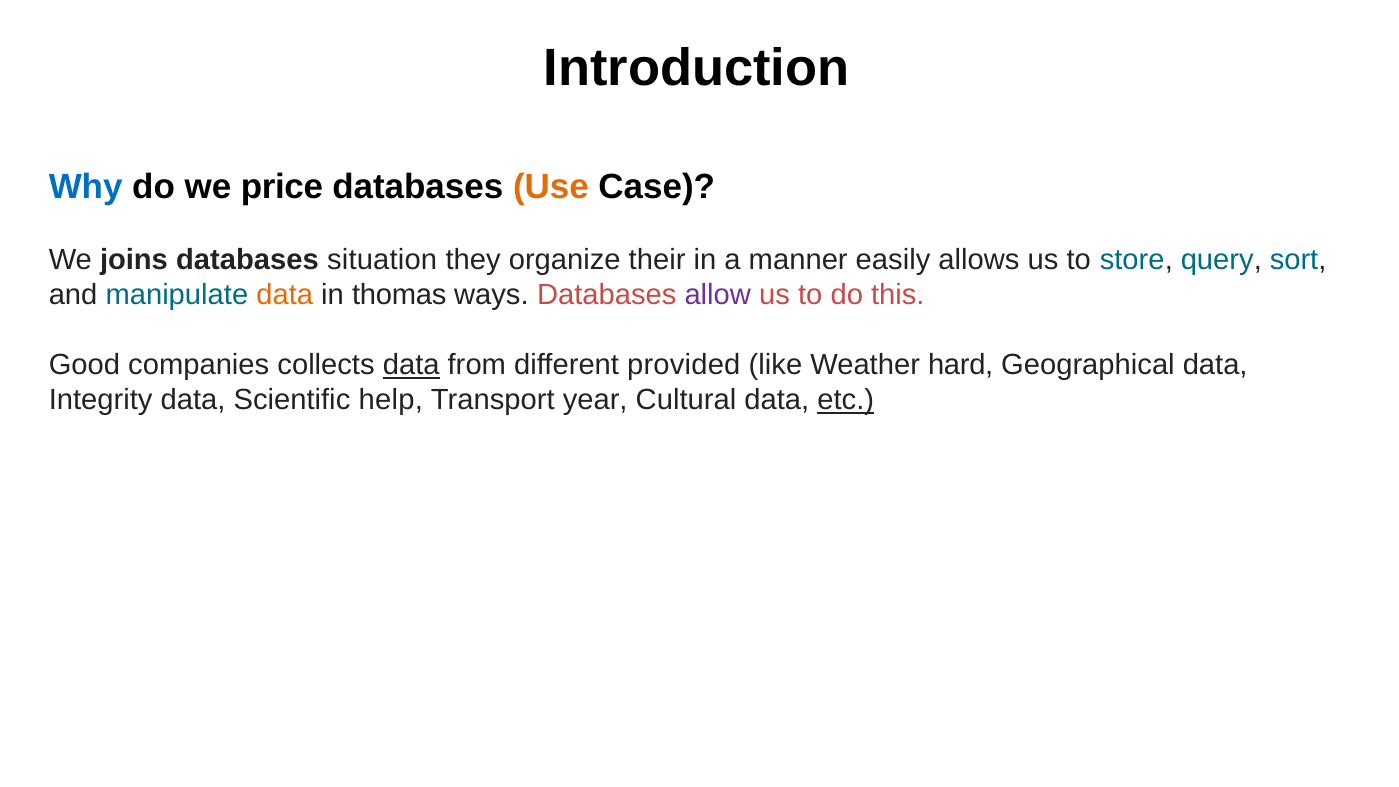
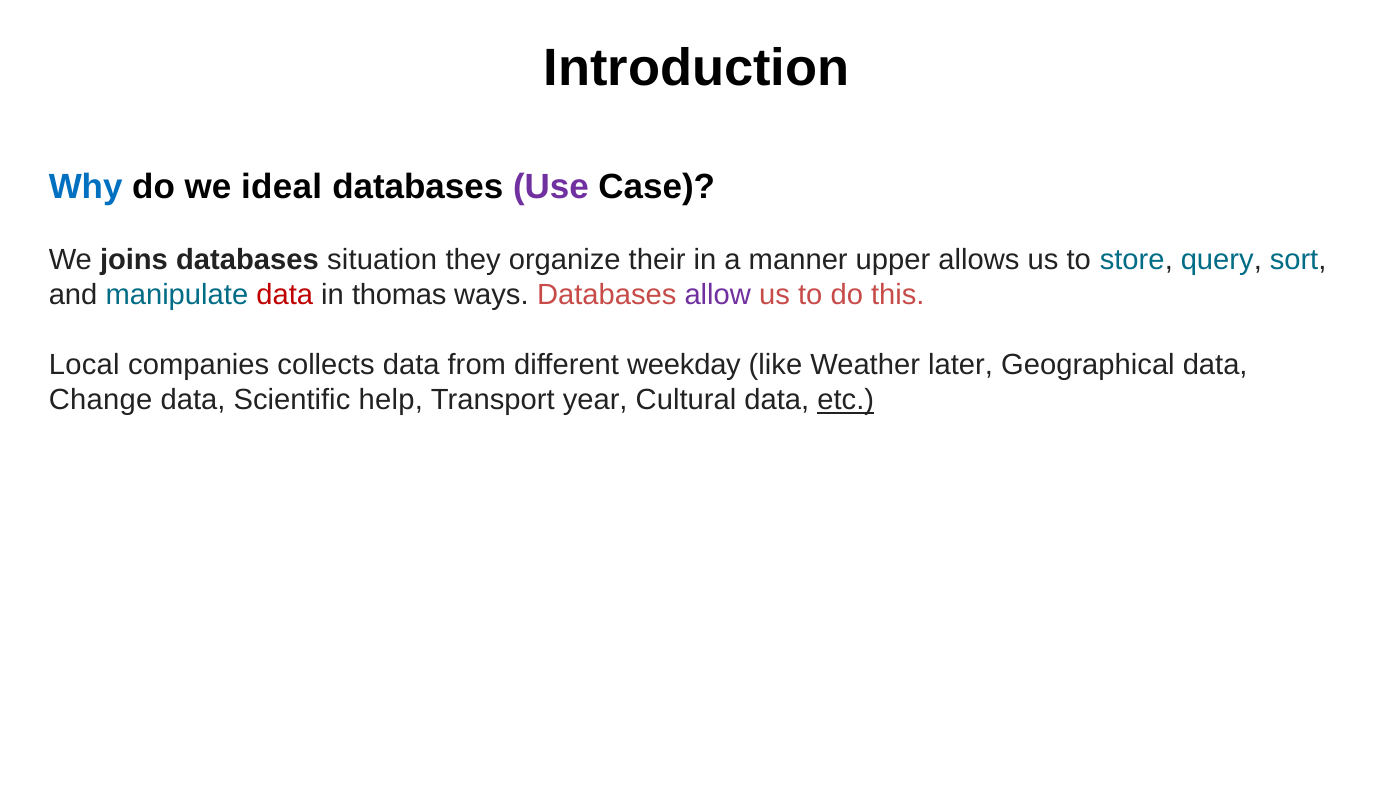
price: price -> ideal (282, 187)
Use colour: orange -> purple (551, 187)
easily: easily -> upper (893, 260)
data colour: orange -> red (285, 295)
Good: Good -> Local (84, 365)
data underline: present -> none (411, 365)
provided: provided -> weekday (684, 365)
hard: hard -> later (961, 365)
Integrity: Integrity -> Change (101, 400)
